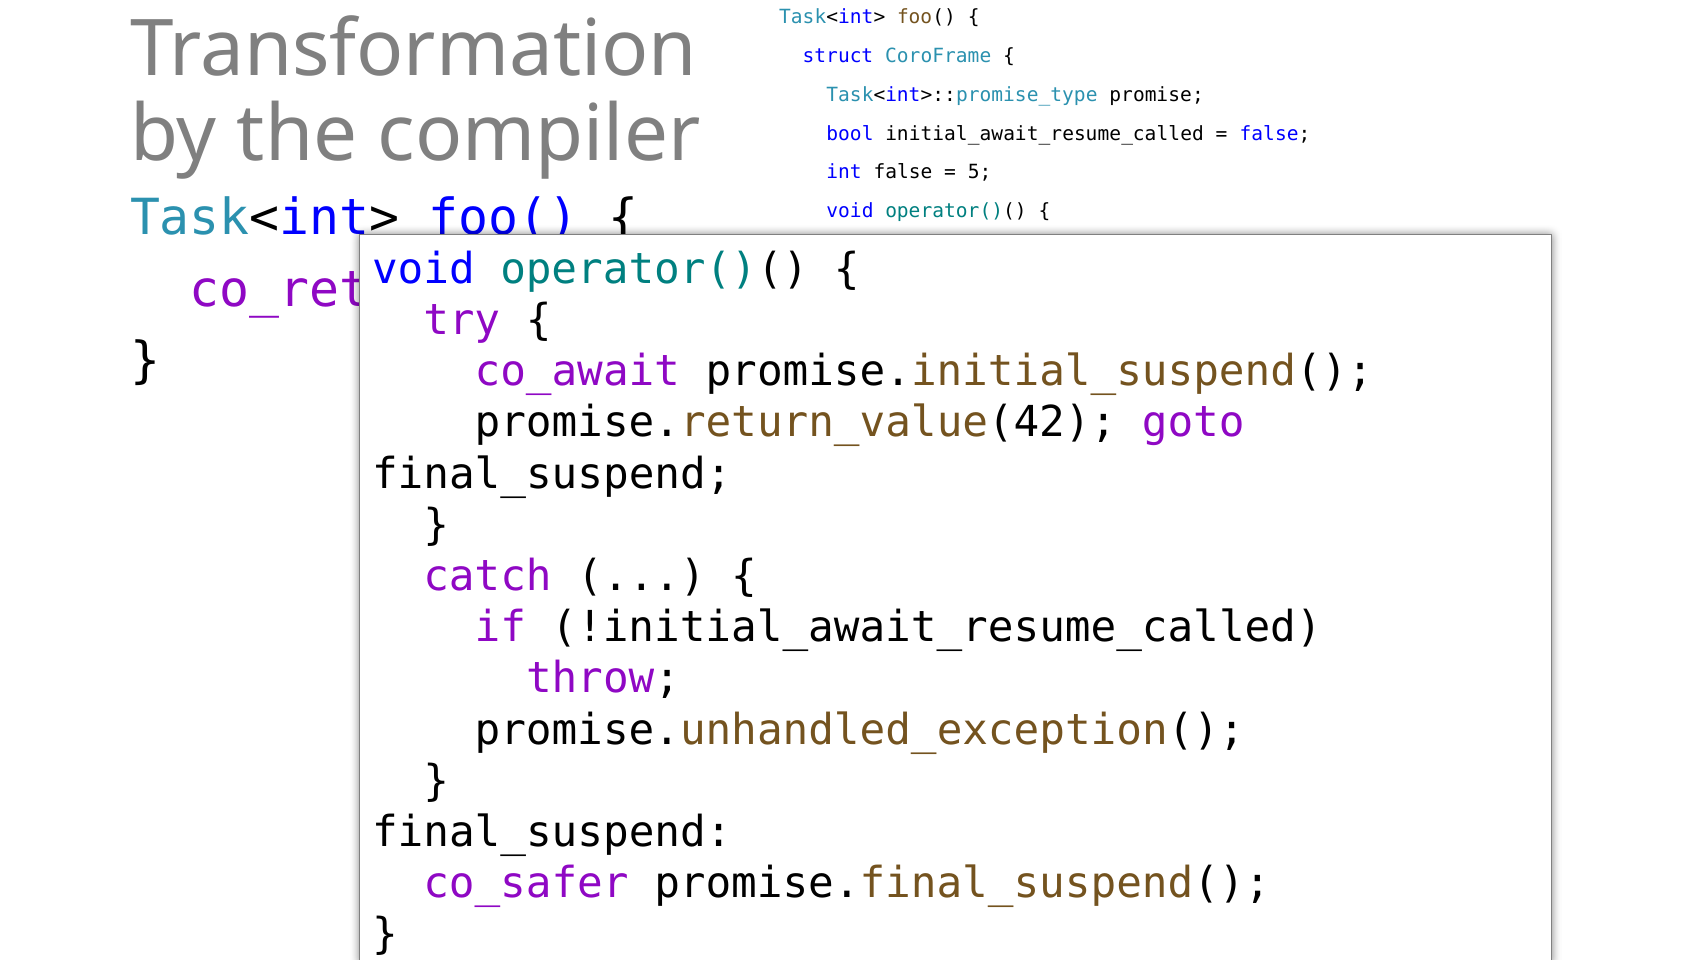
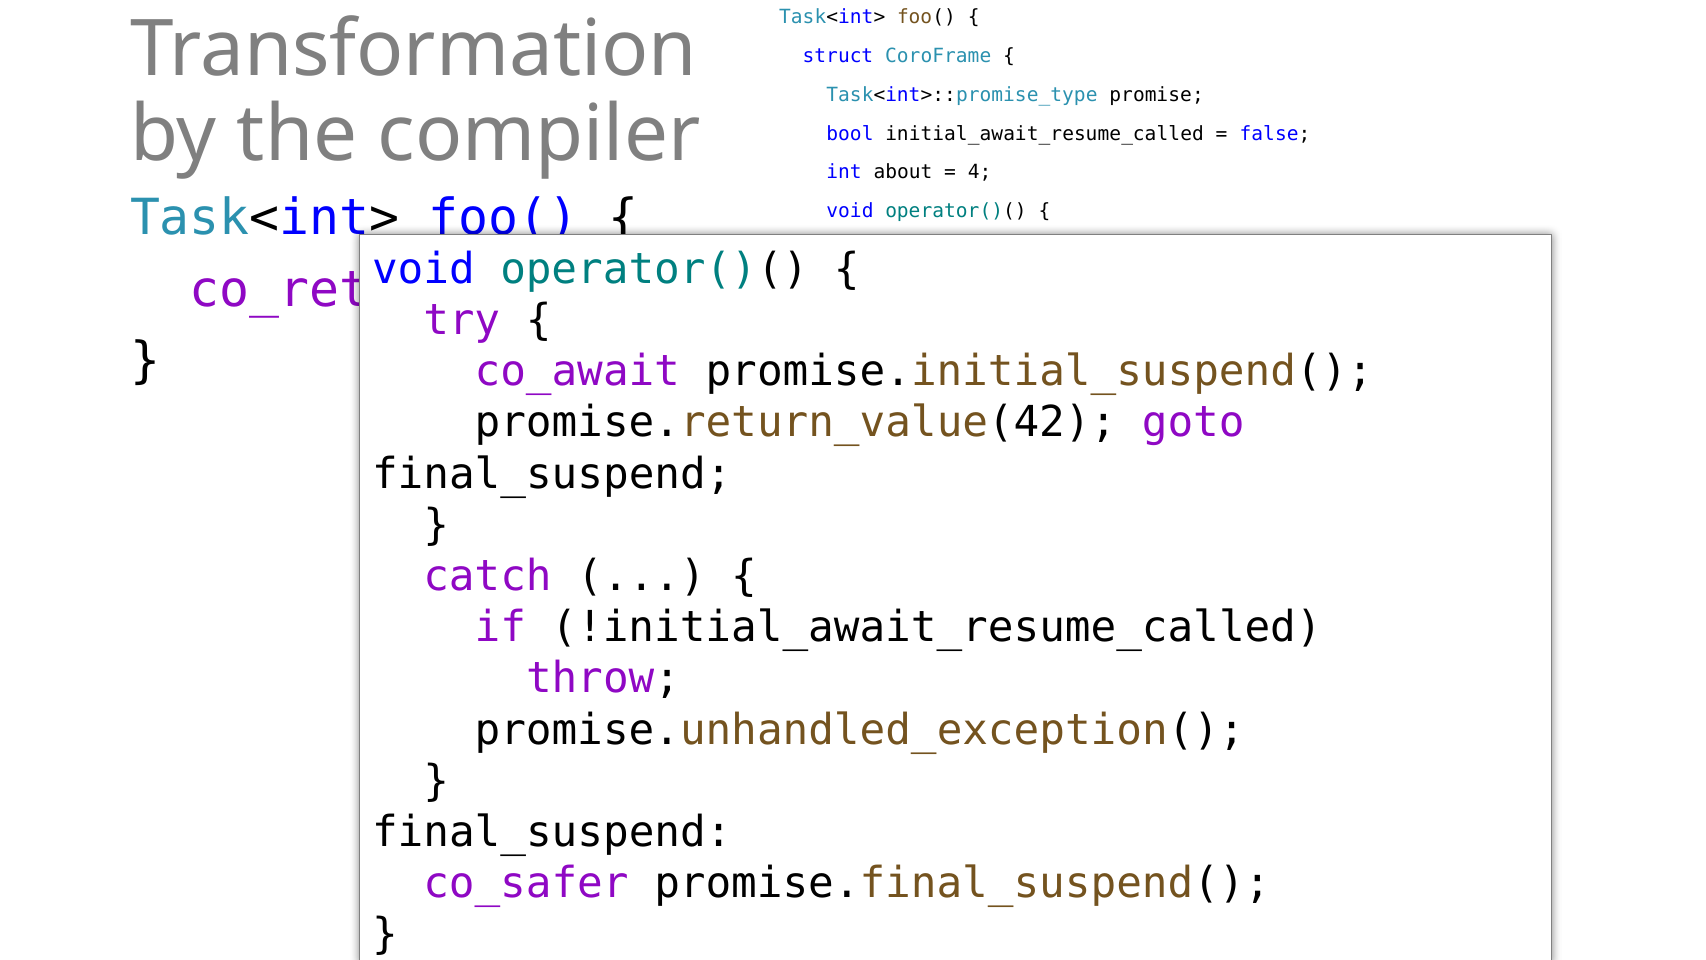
int false: false -> about (903, 172)
5: 5 -> 4 (980, 172)
